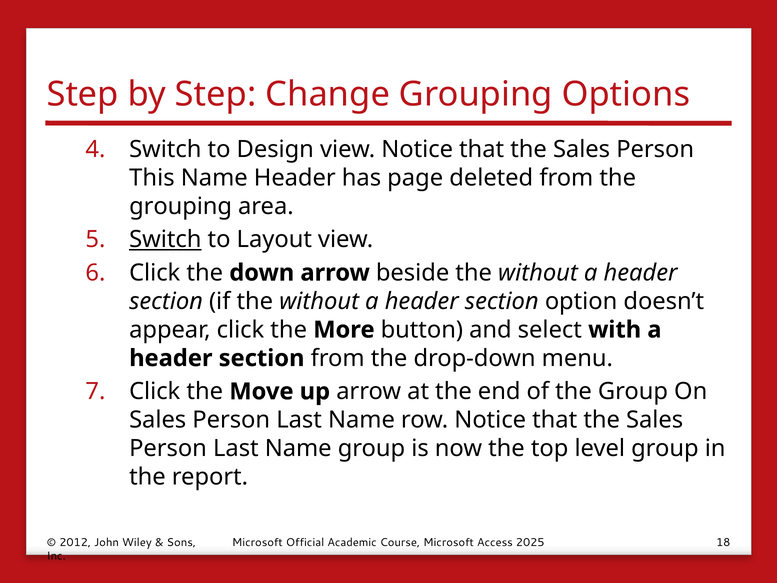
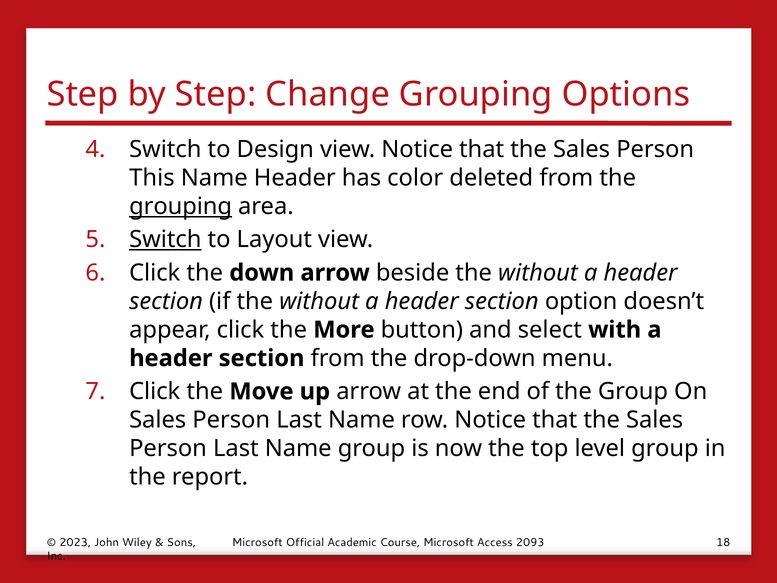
page: page -> color (415, 178)
grouping underline: none -> present (181, 206)
2012: 2012 -> 2023 (75, 542)
2025: 2025 -> 2093 (530, 542)
